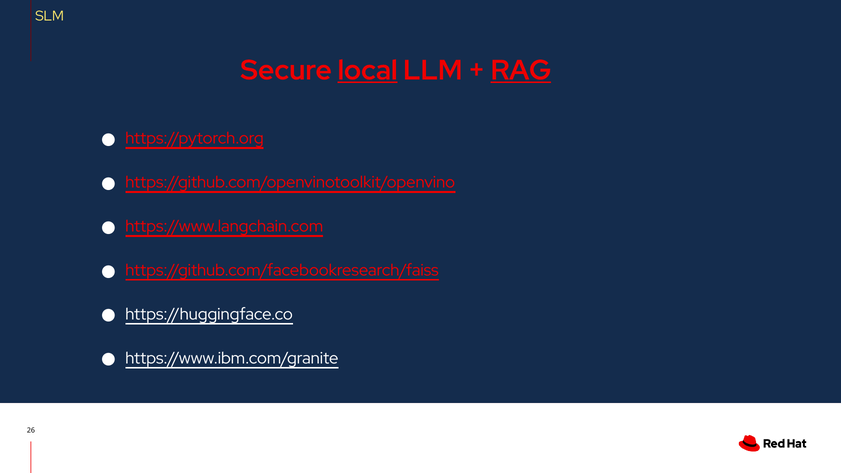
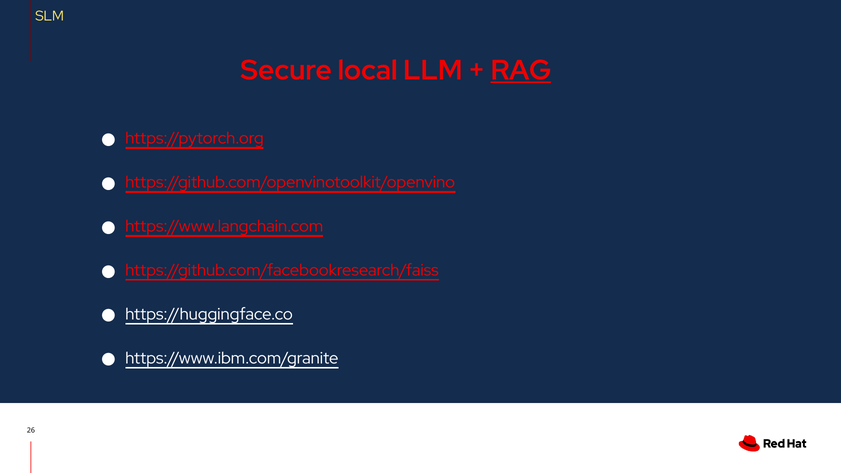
local underline: present -> none (368, 70)
